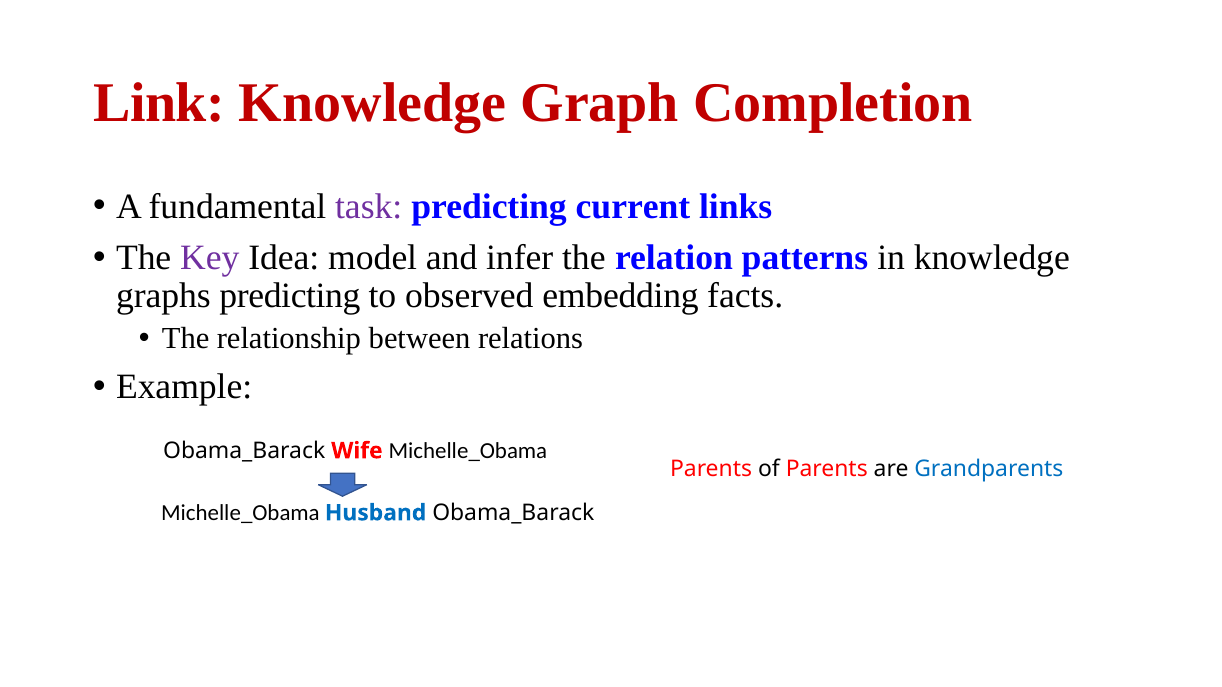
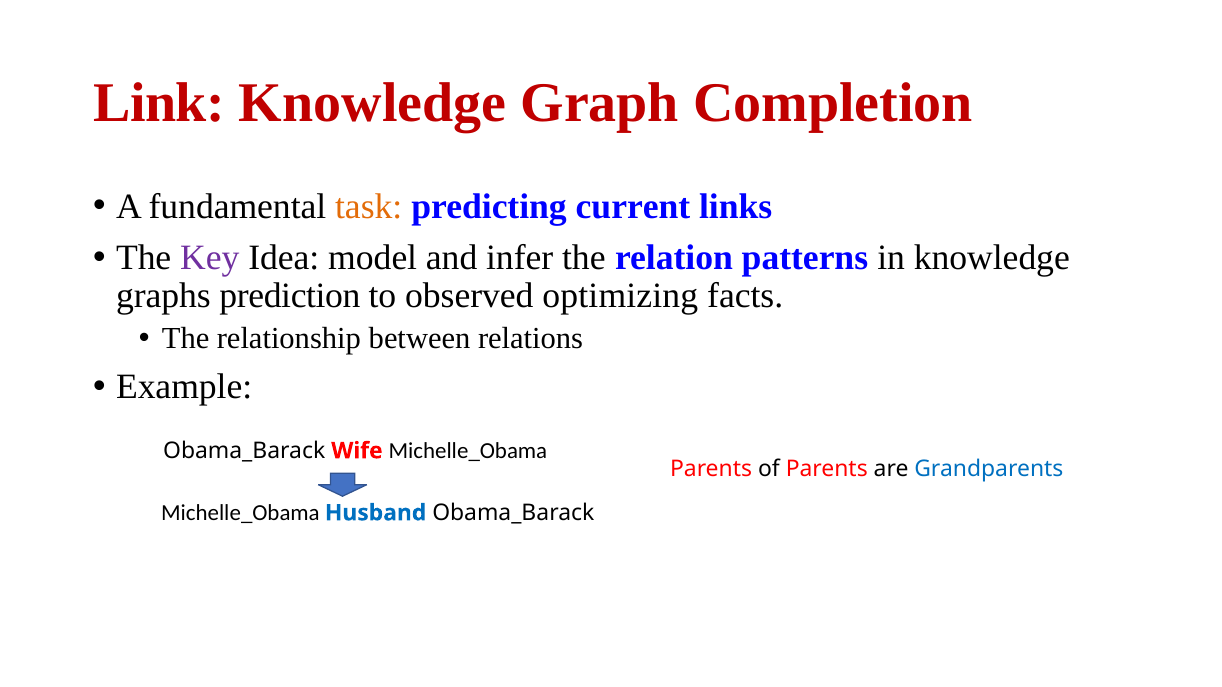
task colour: purple -> orange (369, 207)
graphs predicting: predicting -> prediction (290, 296)
embedding: embedding -> optimizing (620, 296)
